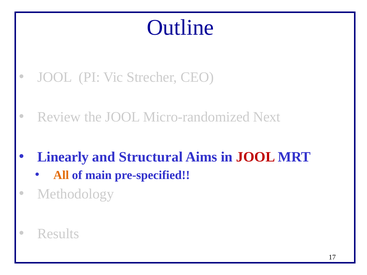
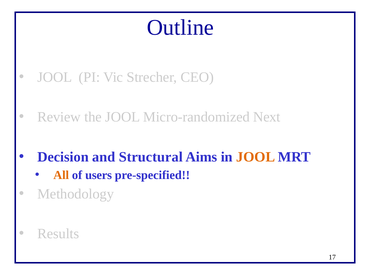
Linearly: Linearly -> Decision (63, 157)
JOOL colour: red -> orange (256, 157)
main: main -> users (99, 175)
